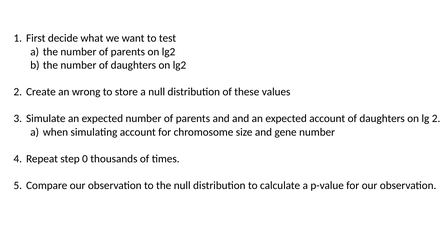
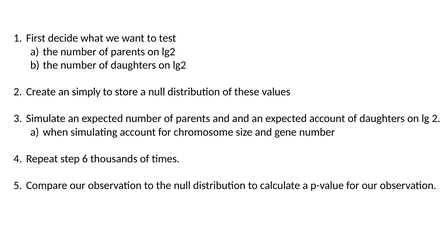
wrong: wrong -> simply (86, 92)
0: 0 -> 6 (85, 159)
